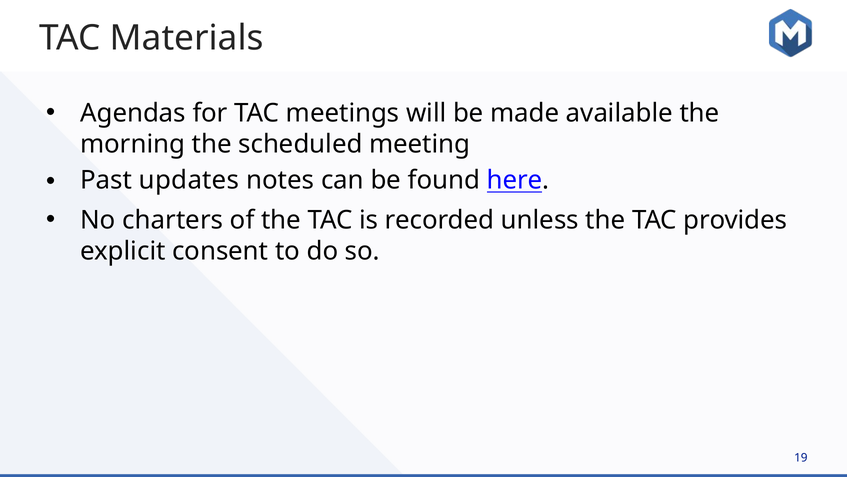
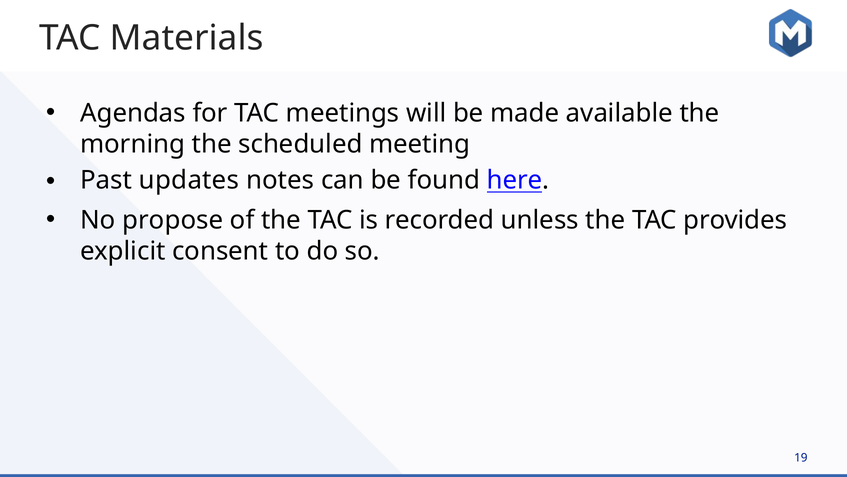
charters: charters -> propose (173, 220)
